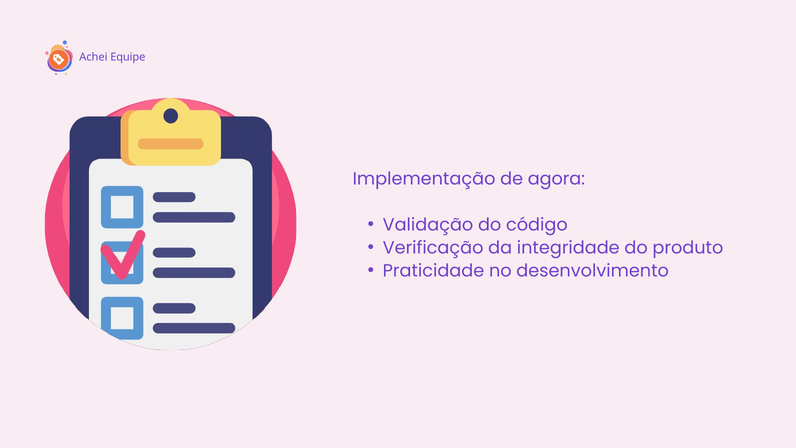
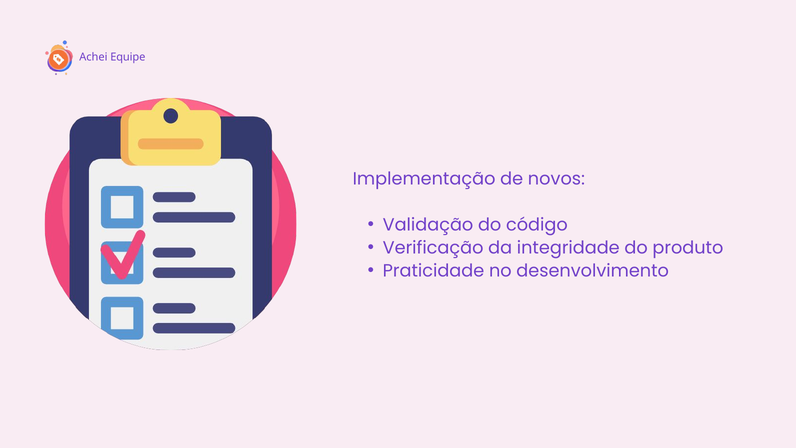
agora: agora -> novos (556, 179)
